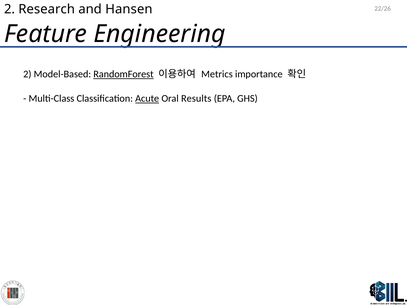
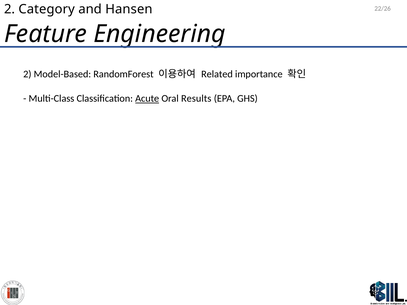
Research: Research -> Category (47, 9)
RandomForest underline: present -> none (123, 74)
Metrics: Metrics -> Related (217, 74)
